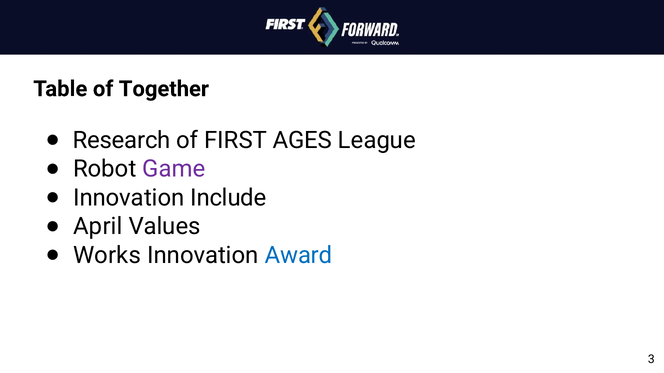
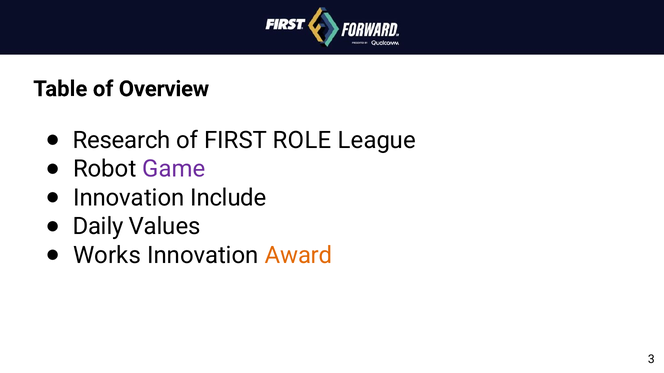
Together: Together -> Overview (164, 89)
AGES: AGES -> ROLE (302, 140)
April: April -> Daily (98, 227)
Award colour: blue -> orange (299, 255)
